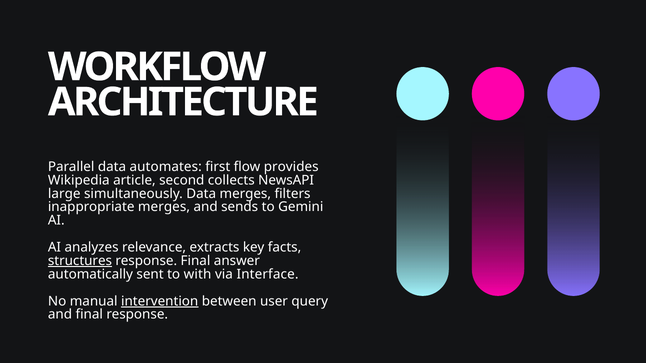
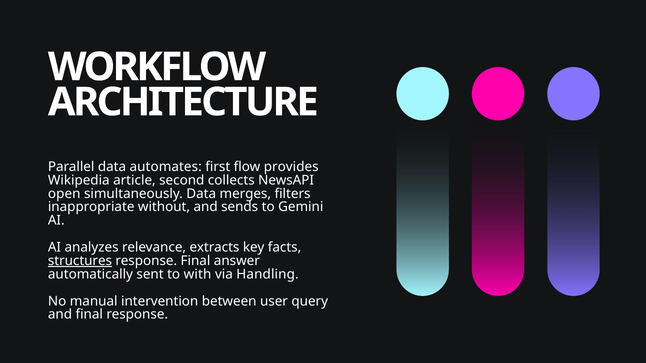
large: large -> open (64, 194)
inappropriate merges: merges -> without (164, 207)
Interface: Interface -> Handling (268, 274)
intervention underline: present -> none (160, 301)
